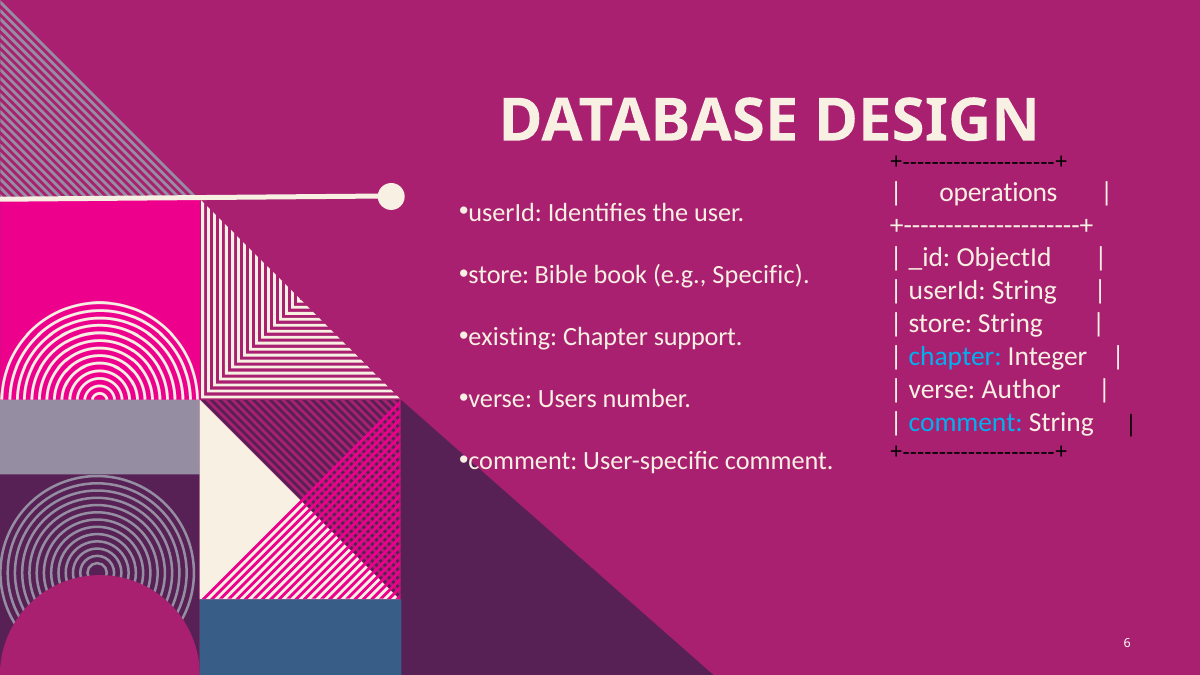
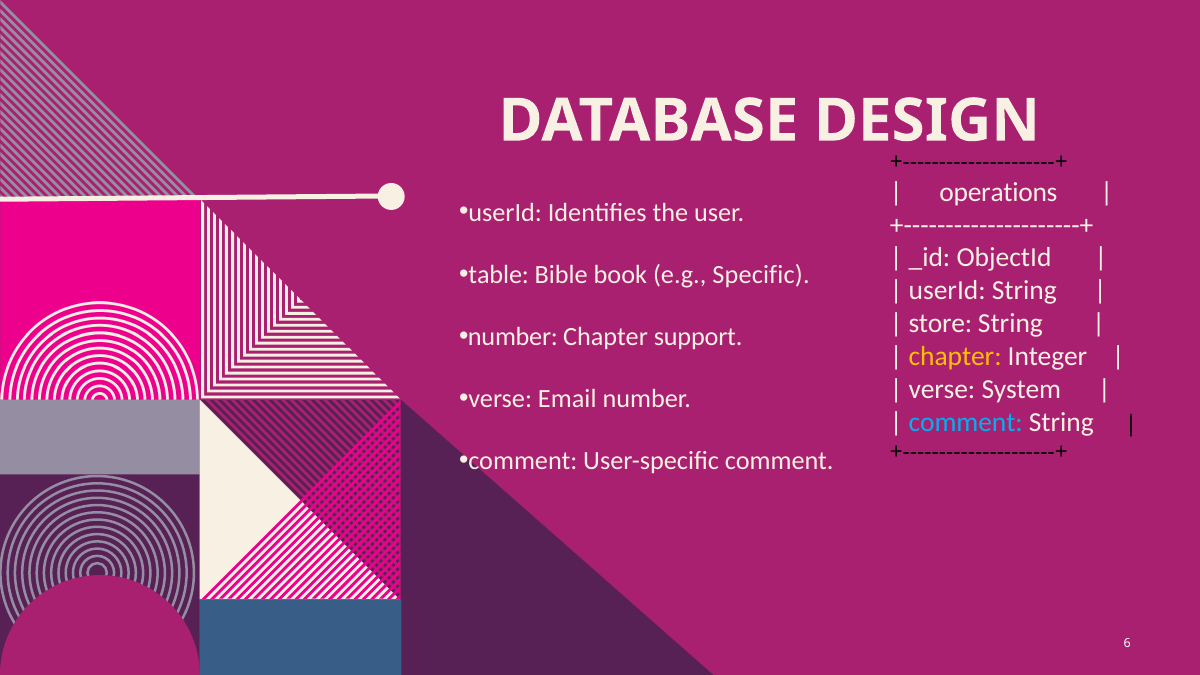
store: store -> table (499, 275)
existing: existing -> number (513, 337)
chapter colour: light blue -> yellow (955, 357)
Author: Author -> System (1021, 390)
Users: Users -> Email (567, 399)
